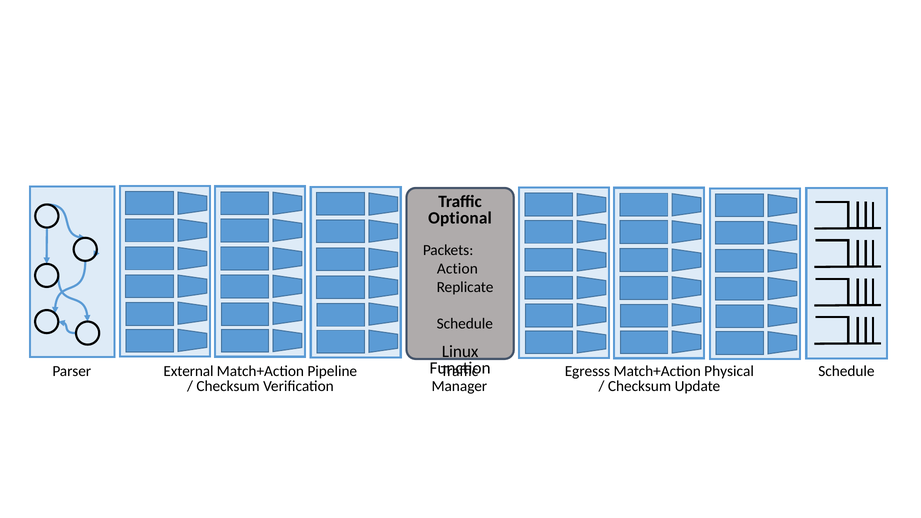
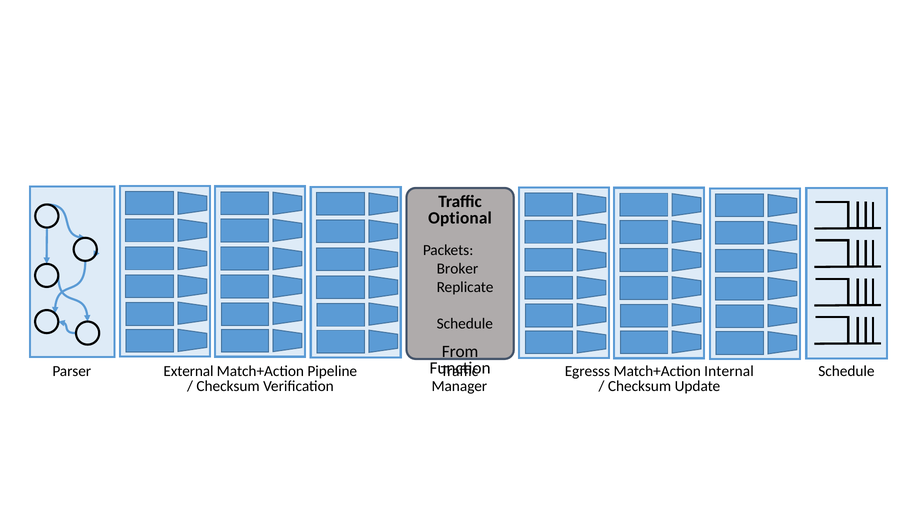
Action: Action -> Broker (457, 269)
Linux: Linux -> From (460, 352)
Physical: Physical -> Internal (729, 371)
